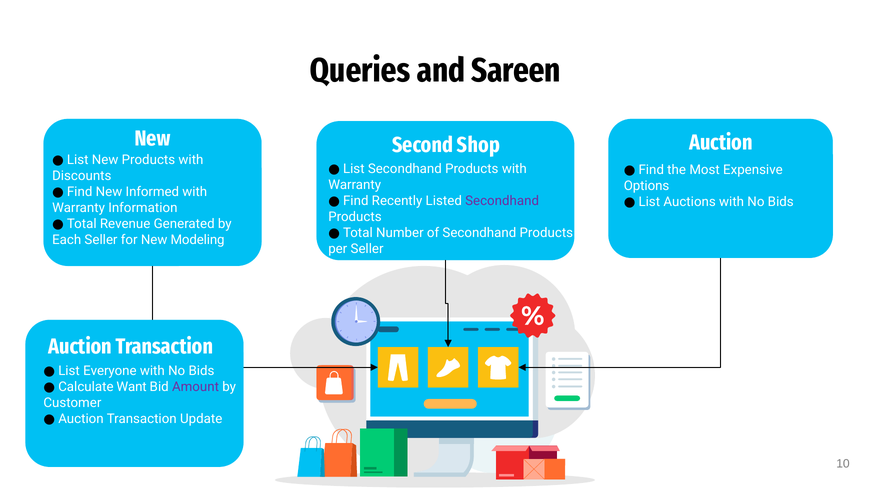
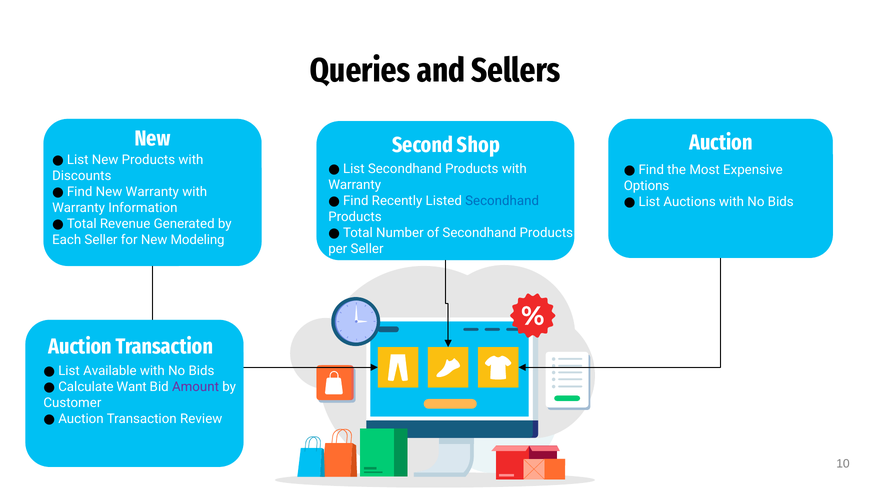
Sareen: Sareen -> Sellers (516, 70)
New Informed: Informed -> Warranty (152, 192)
Secondhand colour: purple -> blue (502, 201)
Everyone: Everyone -> Available (110, 370)
Update: Update -> Review (201, 418)
